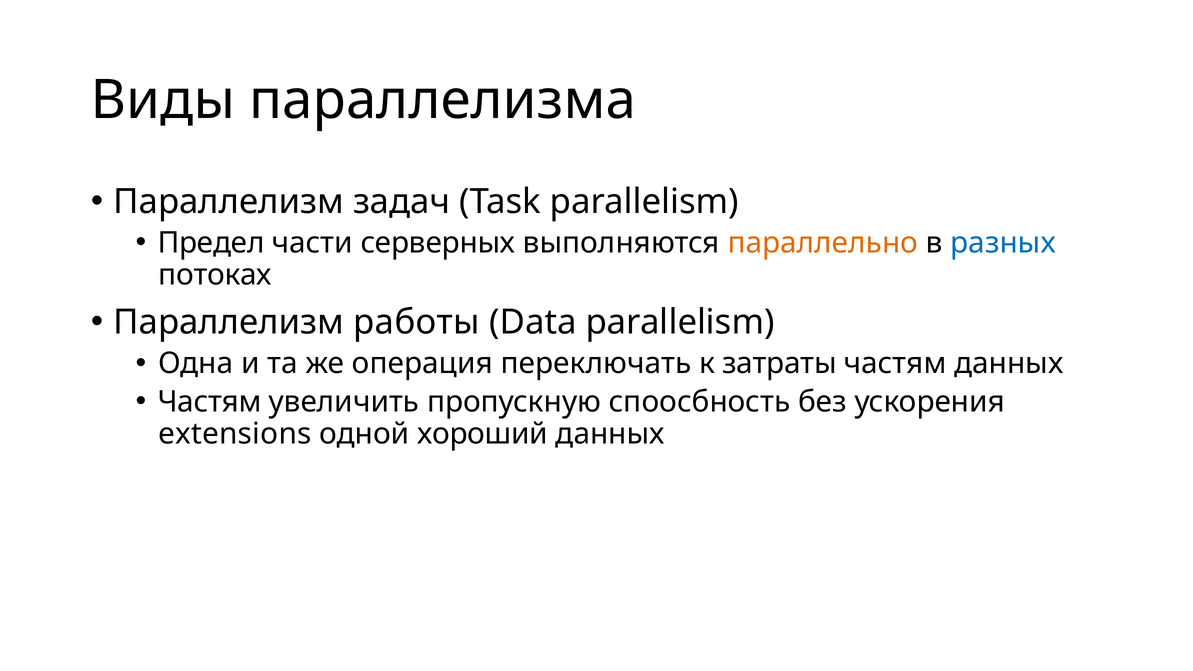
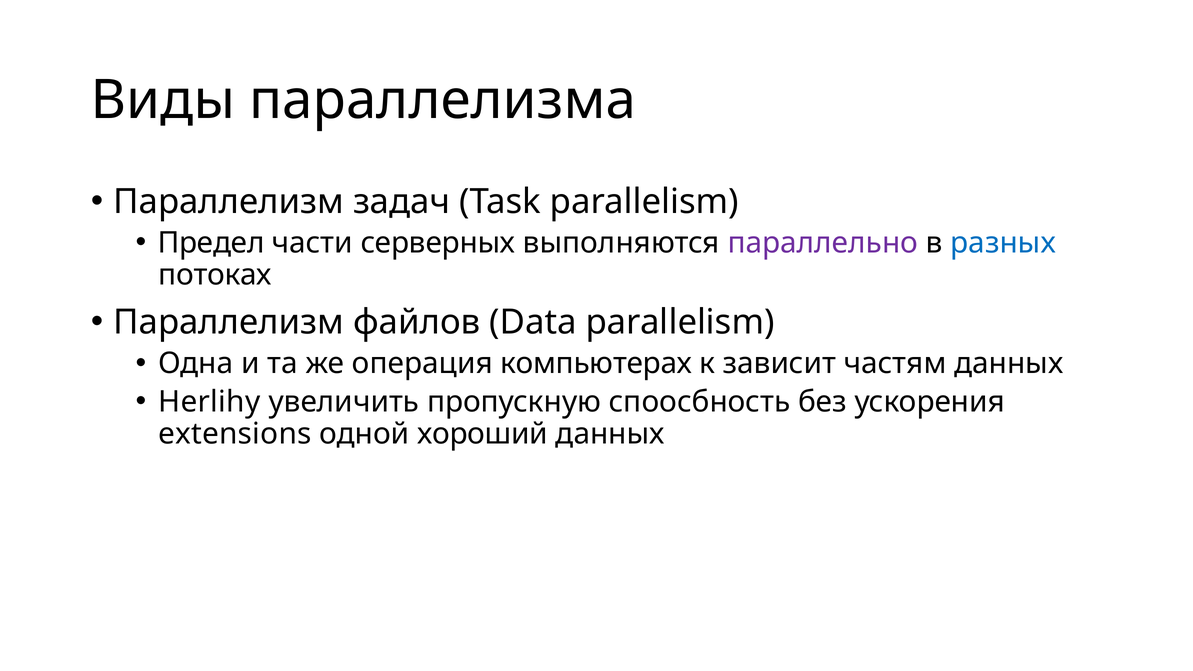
параллельно colour: orange -> purple (823, 243)
работы: работы -> файлов (417, 322)
переключать: переключать -> компьютерах (596, 363)
затраты: затраты -> зависит (779, 363)
Частям: Частям -> Herlihy (209, 402)
